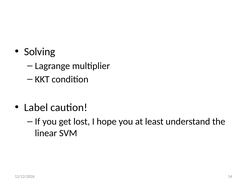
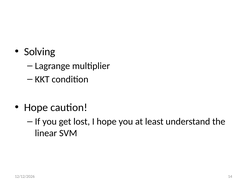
Label: Label -> Hope (36, 108)
